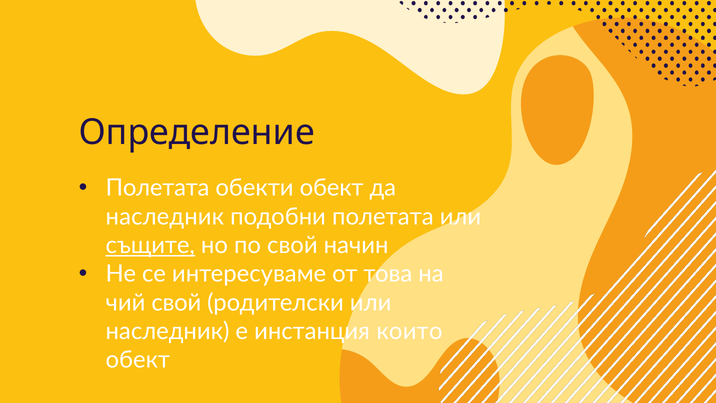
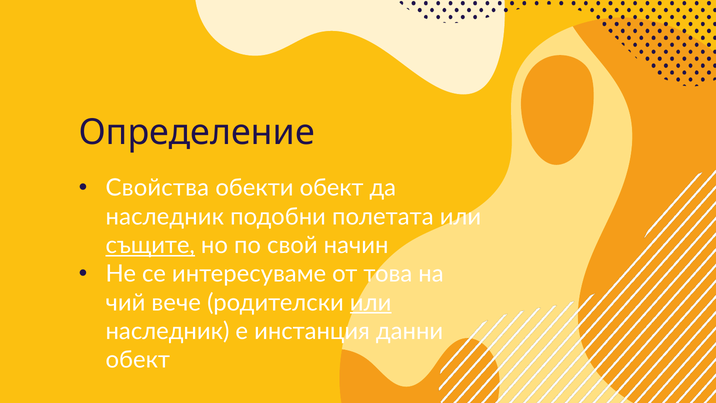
Полетата: Полетата -> Свойства (157, 188)
чий свой: свой -> вече (176, 302)
или underline: none -> present (371, 302)
които: които -> данни (410, 331)
